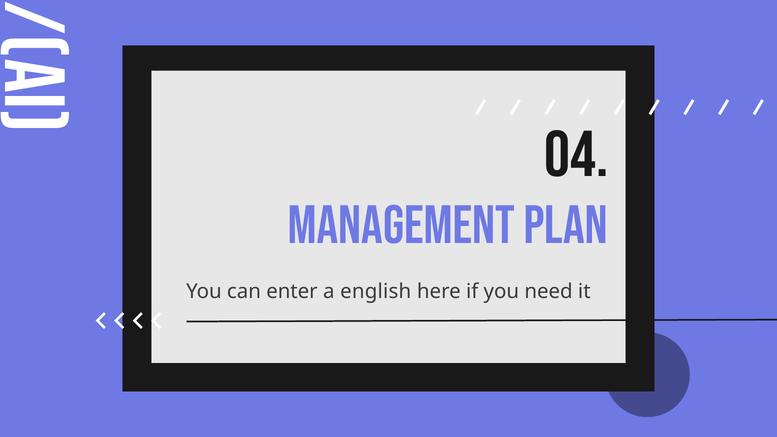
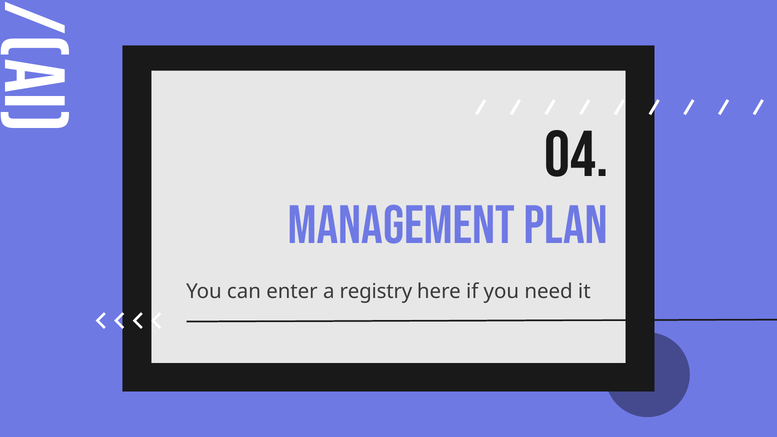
english: english -> registry (376, 291)
